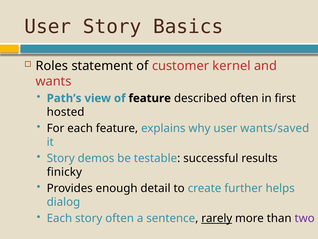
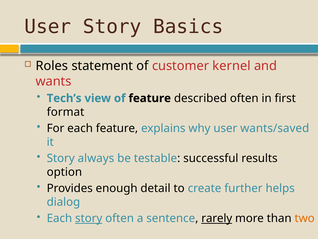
Path’s: Path’s -> Tech’s (64, 98)
hosted: hosted -> format (66, 112)
demos: demos -> always (96, 158)
finicky: finicky -> option (64, 172)
story underline: none -> present (89, 218)
two colour: purple -> orange (305, 218)
